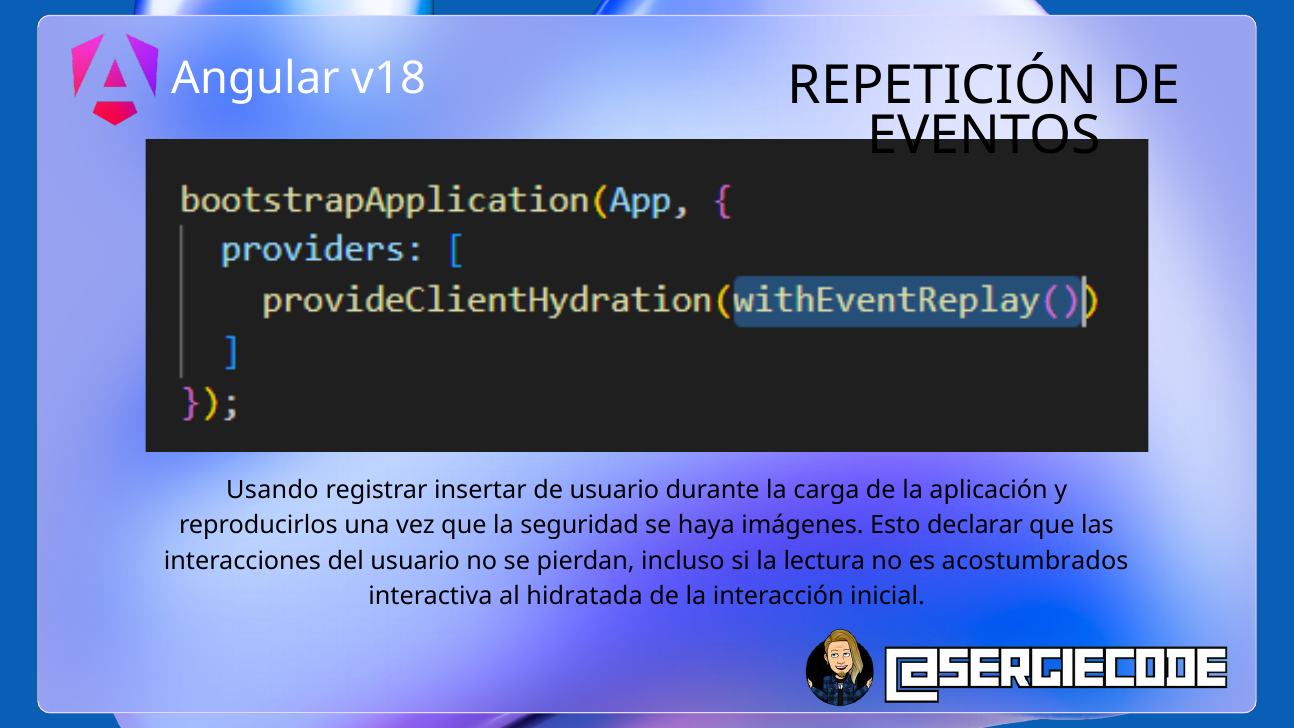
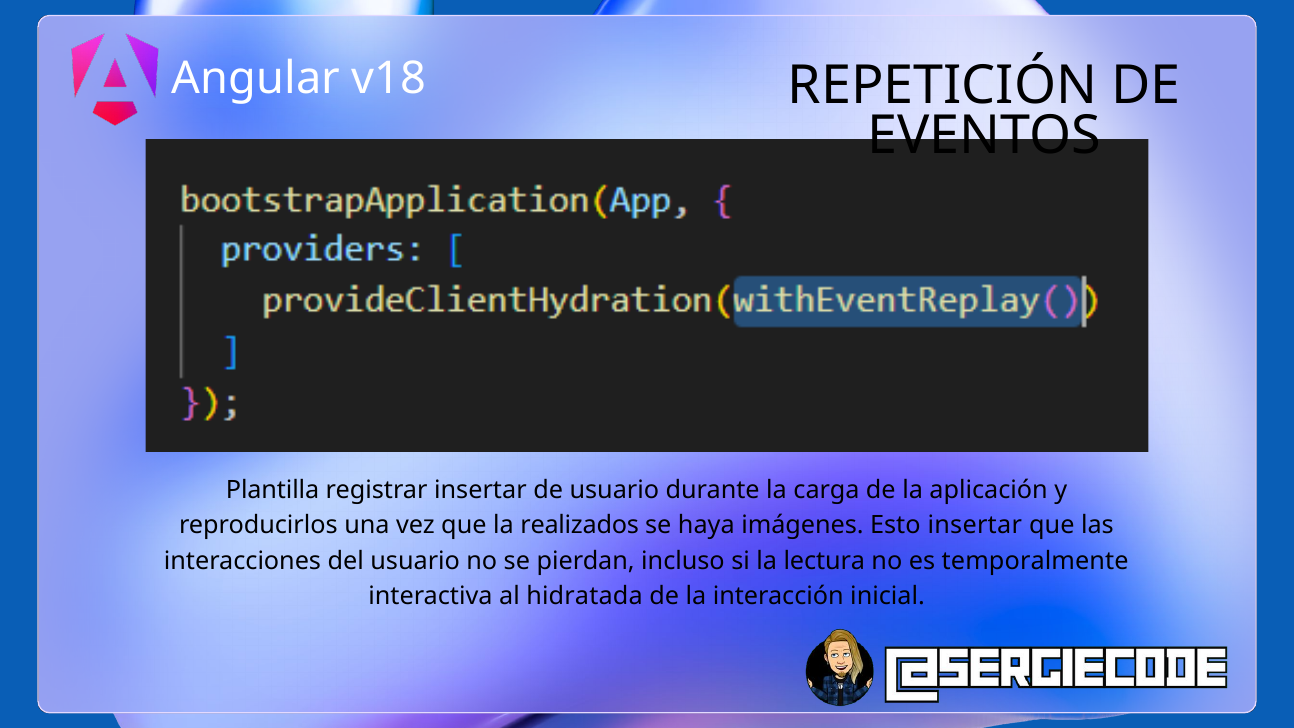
Usando: Usando -> Plantilla (273, 490)
seguridad: seguridad -> realizados (580, 526)
Esto declarar: declarar -> insertar (975, 526)
acostumbrados: acostumbrados -> temporalmente (1035, 561)
